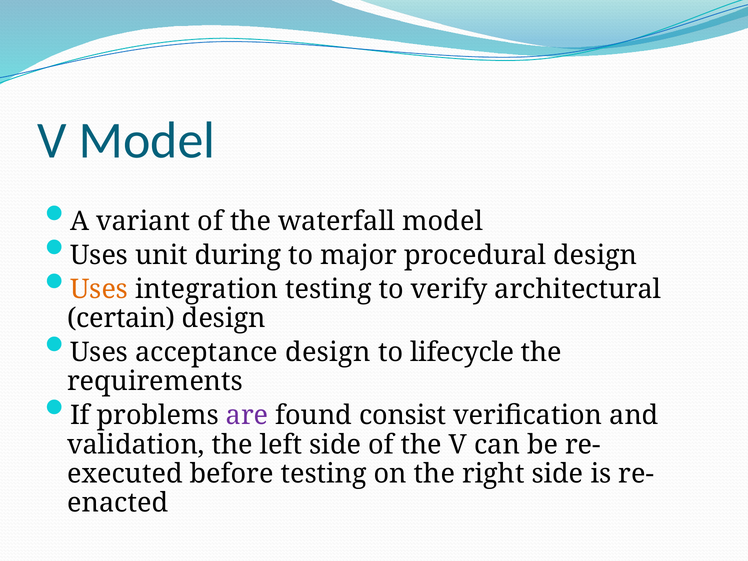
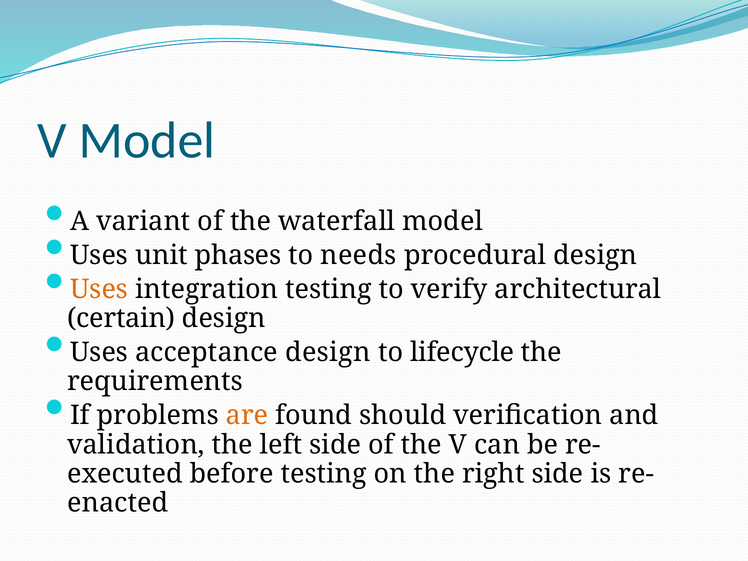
during: during -> phases (238, 255)
major: major -> needs (359, 255)
are colour: purple -> orange (247, 415)
consist: consist -> should (403, 415)
